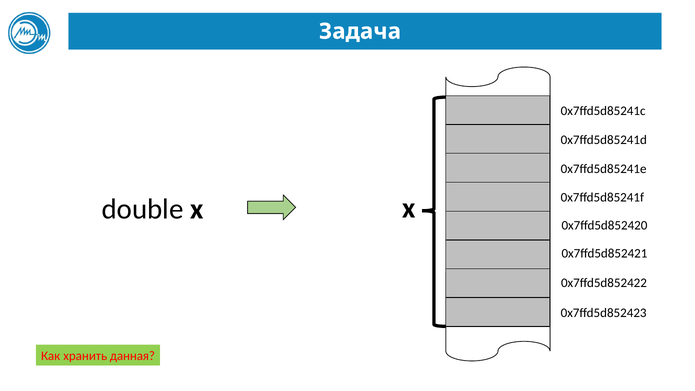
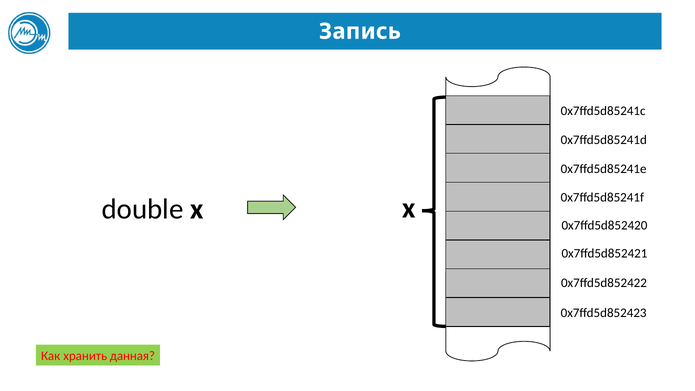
Задача: Задача -> Запись (360, 31)
